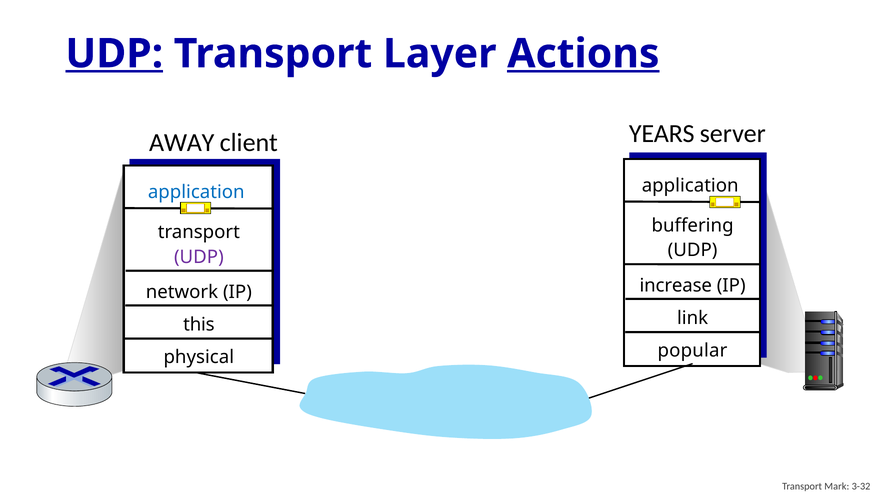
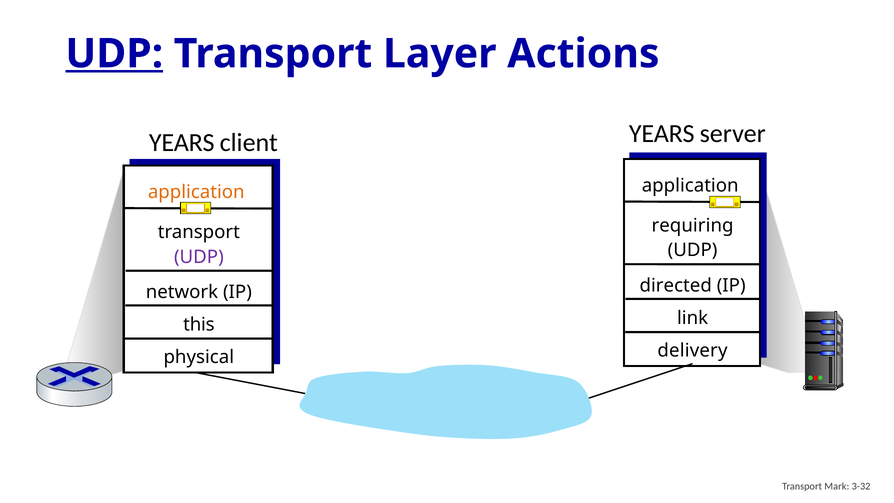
Actions underline: present -> none (583, 54)
AWAY: AWAY -> YEARS (182, 143)
application colour: blue -> orange (196, 192)
buffering: buffering -> requiring (693, 226)
increase: increase -> directed (676, 285)
popular: popular -> delivery (692, 350)
